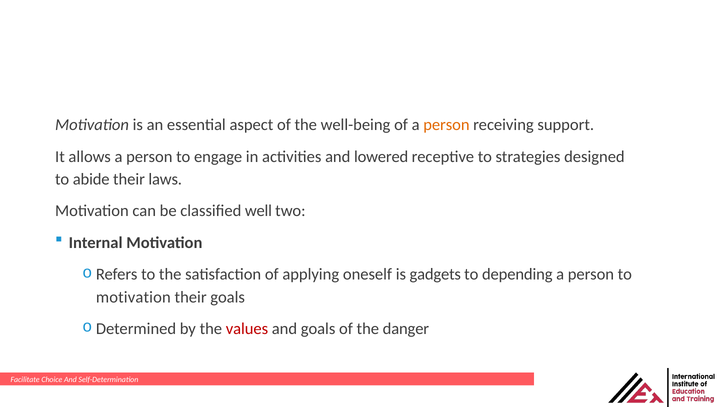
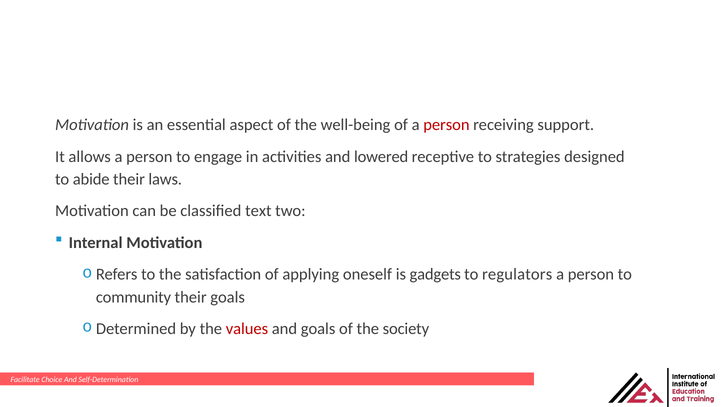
person colour: orange -> red (446, 125)
well: well -> text (258, 211)
depending: depending -> regulators (517, 274)
motivation: motivation -> community (133, 297)
danger: danger -> society (406, 328)
